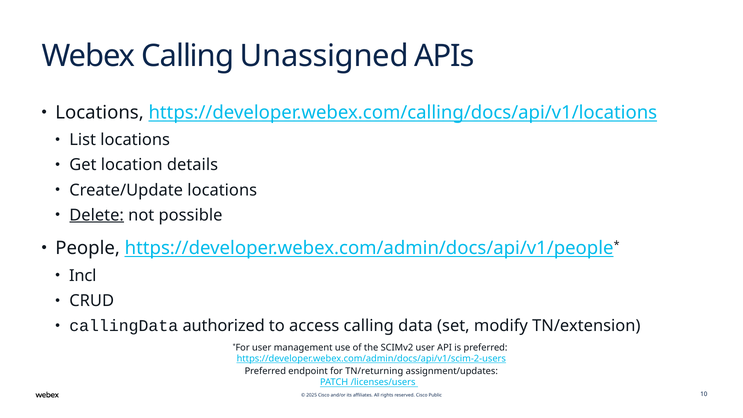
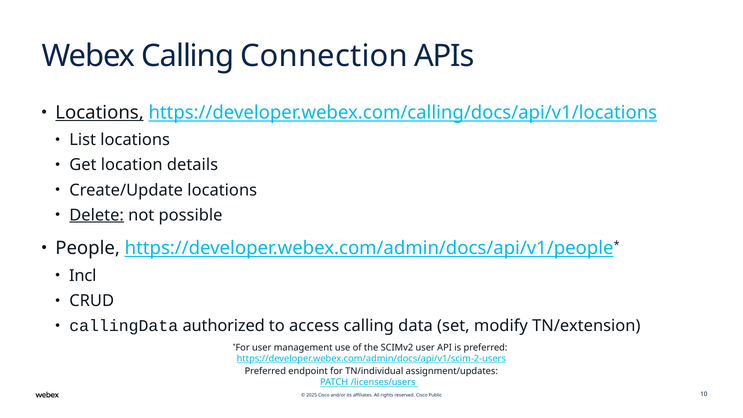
Unassigned: Unassigned -> Connection (324, 56)
Locations underline: none -> present (100, 113)
TN/returning: TN/returning -> TN/individual (374, 371)
